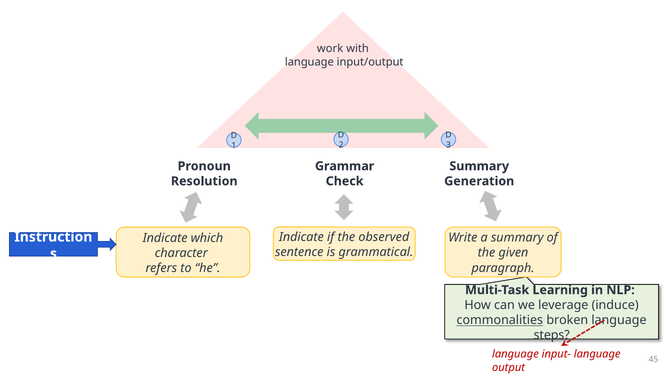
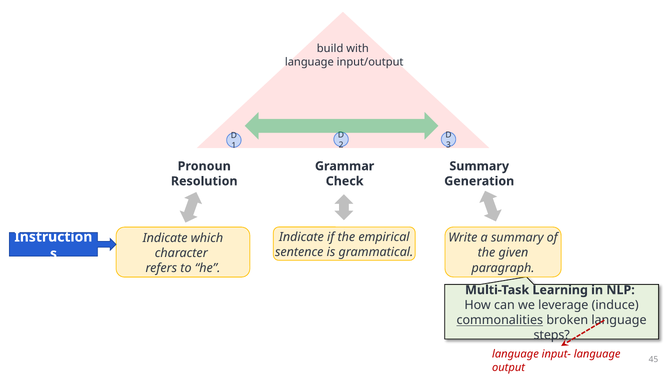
work: work -> build (330, 49)
observed: observed -> empirical (384, 237)
